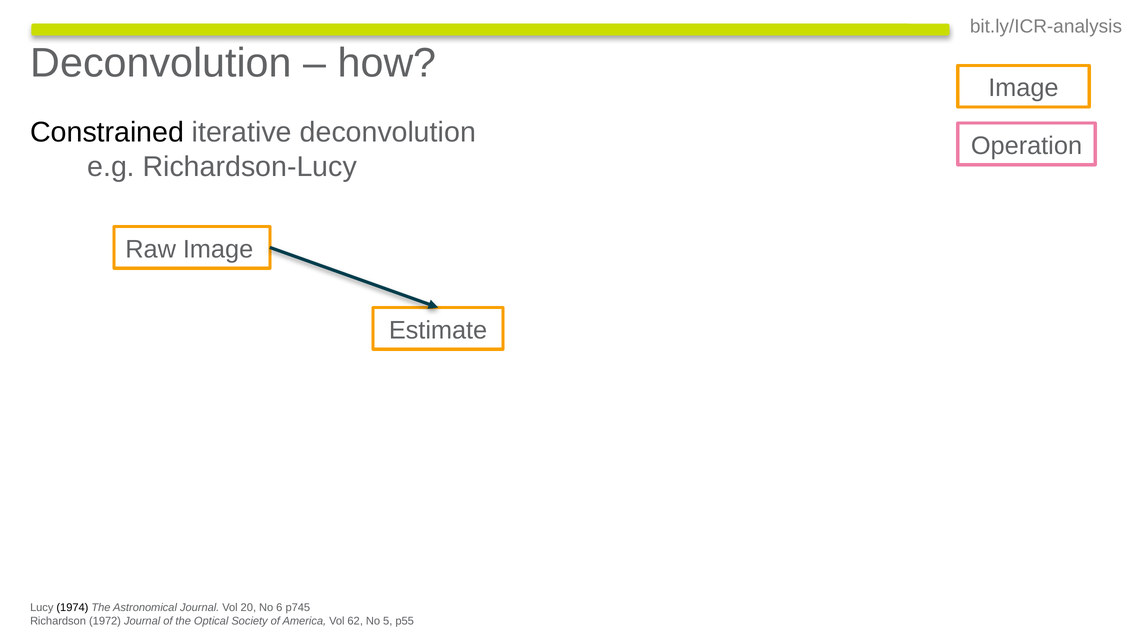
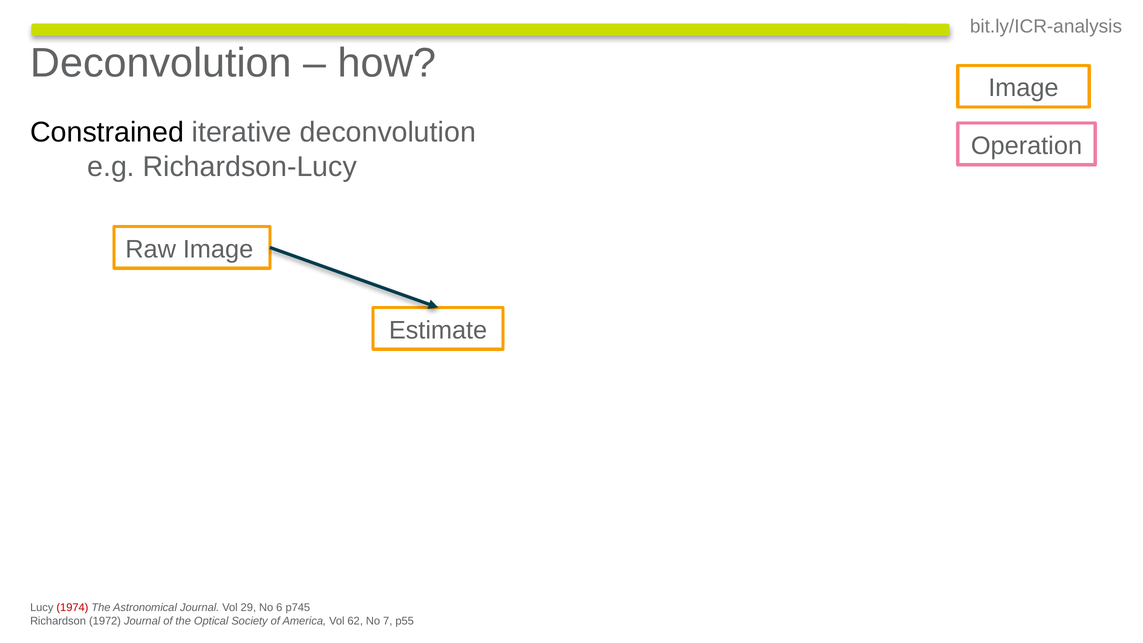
1974 colour: black -> red (72, 608)
20: 20 -> 29 (248, 608)
5: 5 -> 7 (388, 621)
